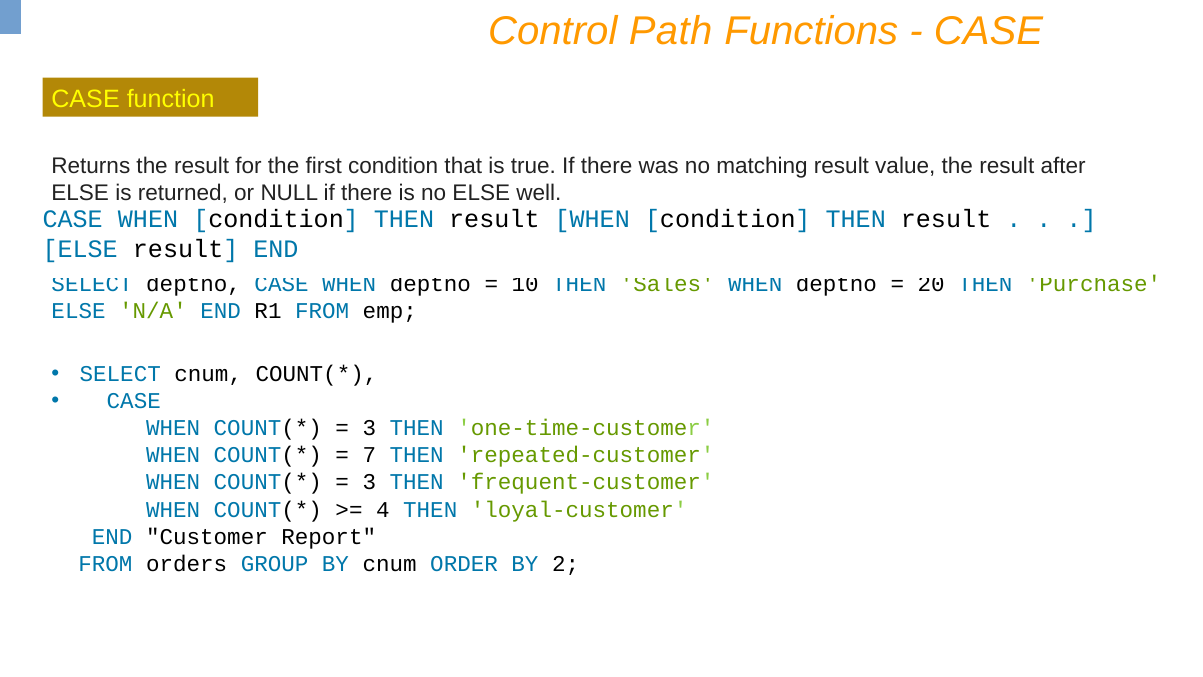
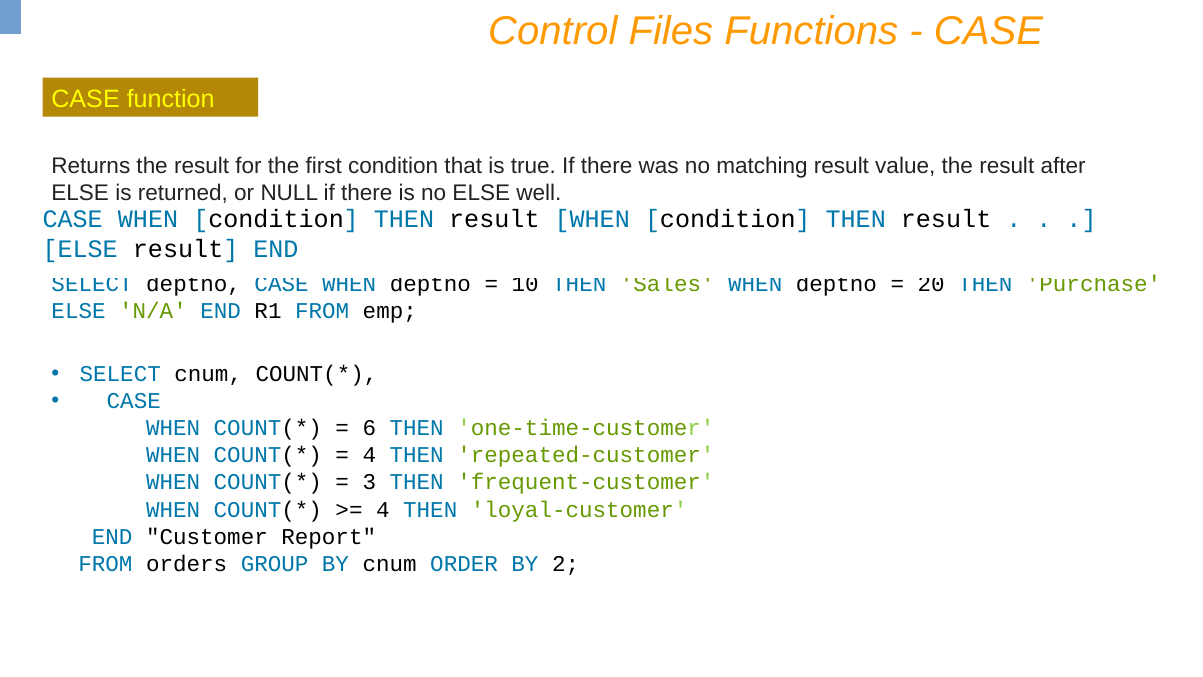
Path: Path -> Files (671, 31)
3: 3 -> 6 (369, 428)
7: 7 -> 4 (369, 455)
